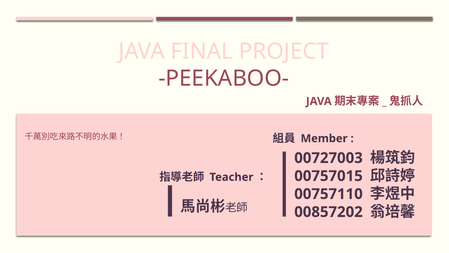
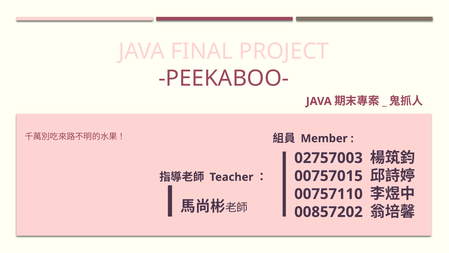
00727003: 00727003 -> 02757003 (329, 158)
